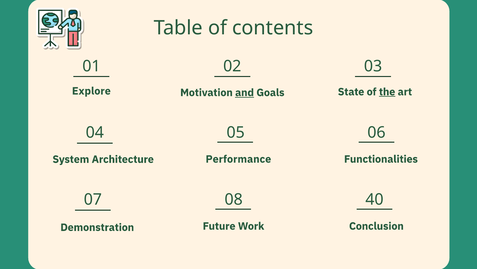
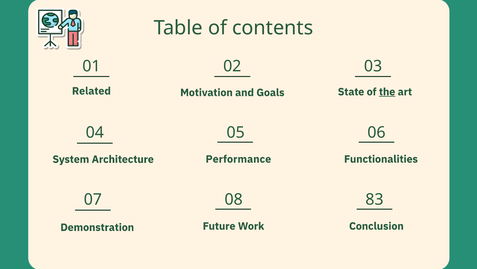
Explore: Explore -> Related (91, 91)
and underline: present -> none (245, 92)
40: 40 -> 83 (374, 199)
